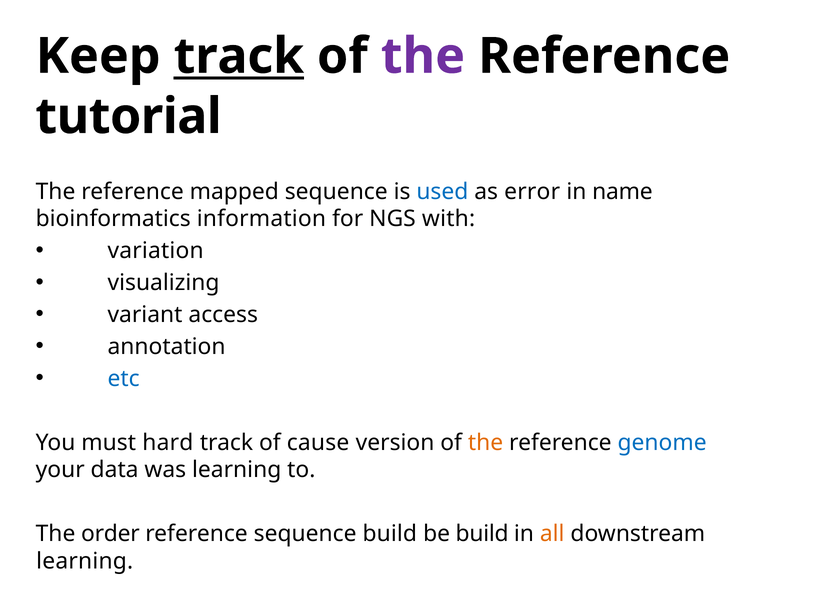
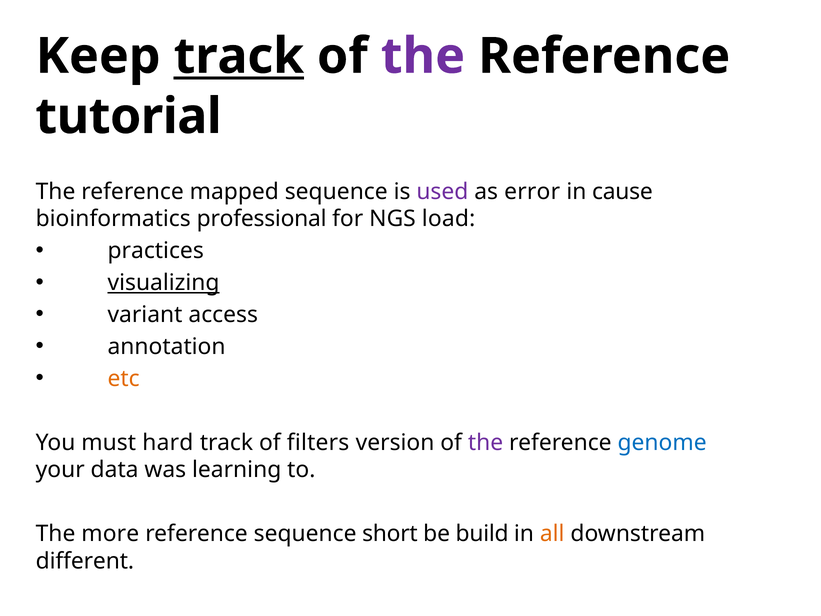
used colour: blue -> purple (442, 191)
name: name -> cause (622, 191)
information: information -> professional (262, 219)
with: with -> load (449, 219)
variation: variation -> practices (156, 251)
visualizing underline: none -> present (164, 283)
etc colour: blue -> orange (124, 379)
cause: cause -> filters (318, 442)
the colour: orange -> purple (486, 442)
order: order -> more (110, 534)
sequence build: build -> short (390, 534)
learning: learning -> different (85, 561)
